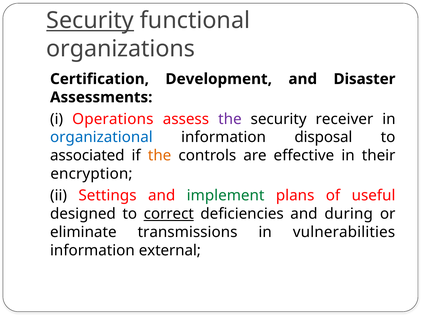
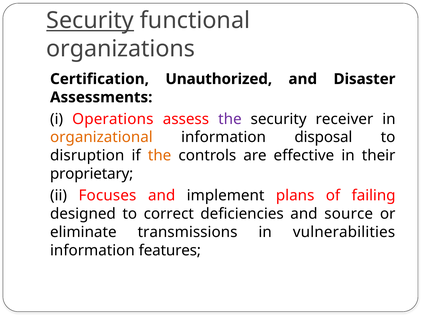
Development: Development -> Unauthorized (219, 79)
organizational colour: blue -> orange (101, 137)
associated: associated -> disruption (87, 155)
encryption: encryption -> proprietary (92, 174)
Settings: Settings -> Focuses (107, 195)
implement colour: green -> black (226, 195)
useful: useful -> failing (374, 195)
correct underline: present -> none (169, 214)
during: during -> source (349, 214)
external: external -> features (170, 250)
